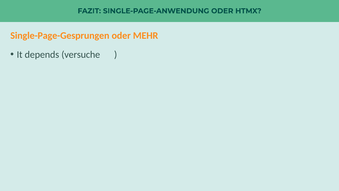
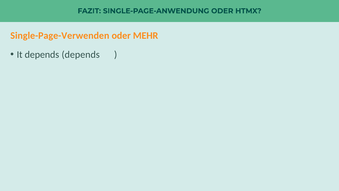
Single-Page-Gesprungen: Single-Page-Gesprungen -> Single-Page-Verwenden (60, 36)
depends versuche: versuche -> depends (81, 55)
